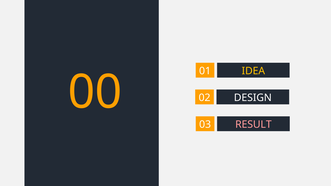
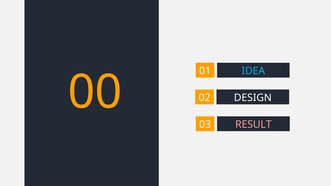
IDEA colour: yellow -> light blue (253, 71)
